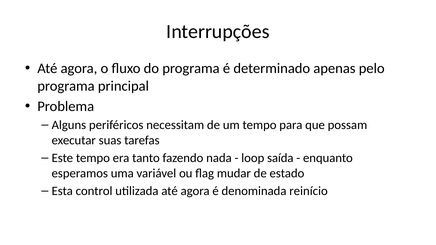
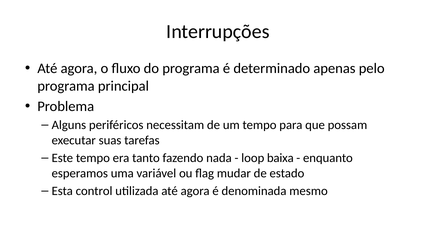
saída: saída -> baixa (280, 158)
reinício: reinício -> mesmo (309, 191)
